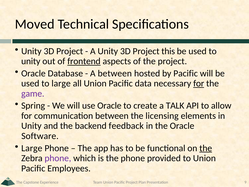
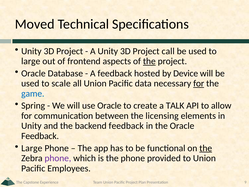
this: this -> call (168, 51)
unity: unity -> large (31, 61)
frontend underline: present -> none (84, 61)
the underline: none -> present (149, 61)
A between: between -> feedback (115, 73)
by Pacific: Pacific -> Device (186, 73)
to large: large -> scale (61, 83)
game colour: purple -> blue (33, 93)
Software: Software -> Feedback (40, 136)
